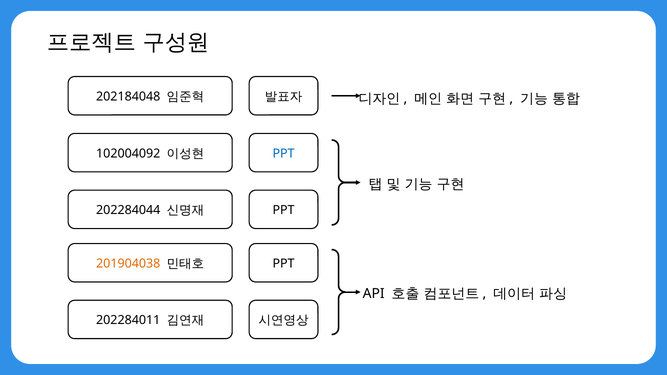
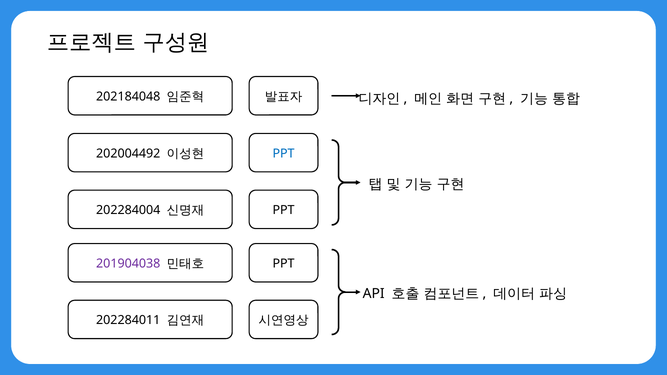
102004092: 102004092 -> 202004492 (128, 154)
202284044: 202284044 -> 202284004 (128, 210)
201904038 colour: orange -> purple (128, 264)
